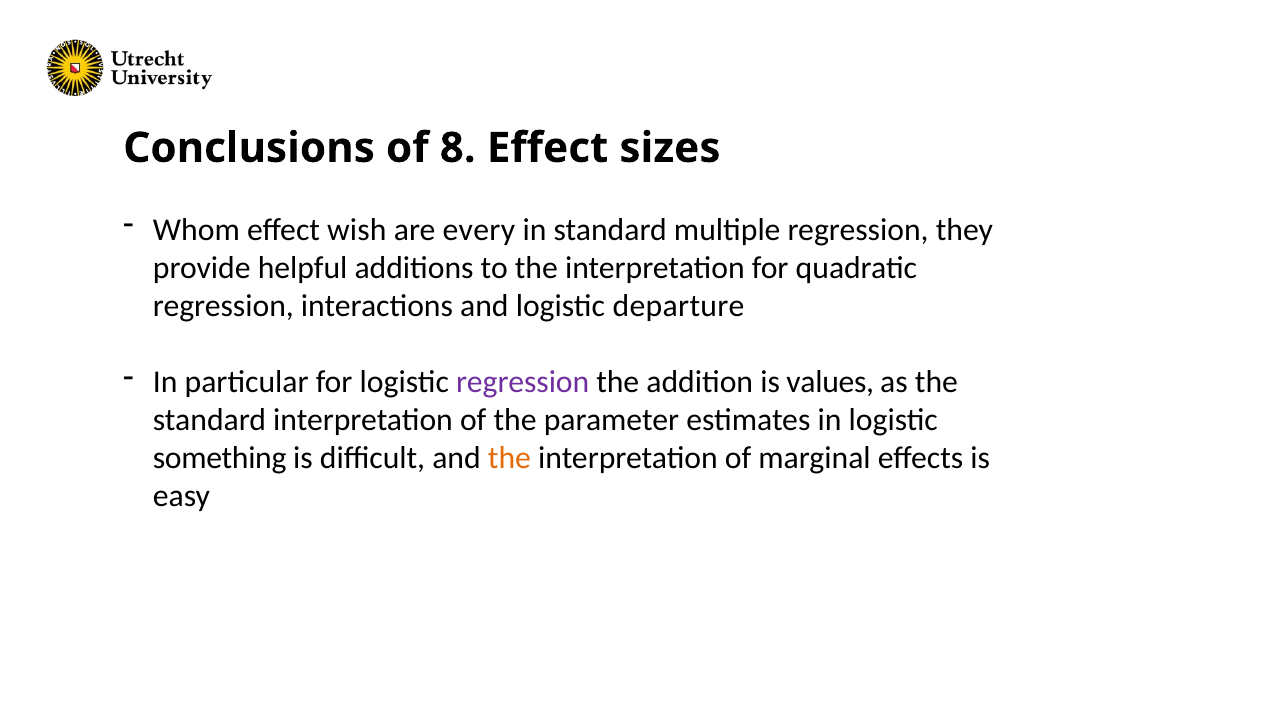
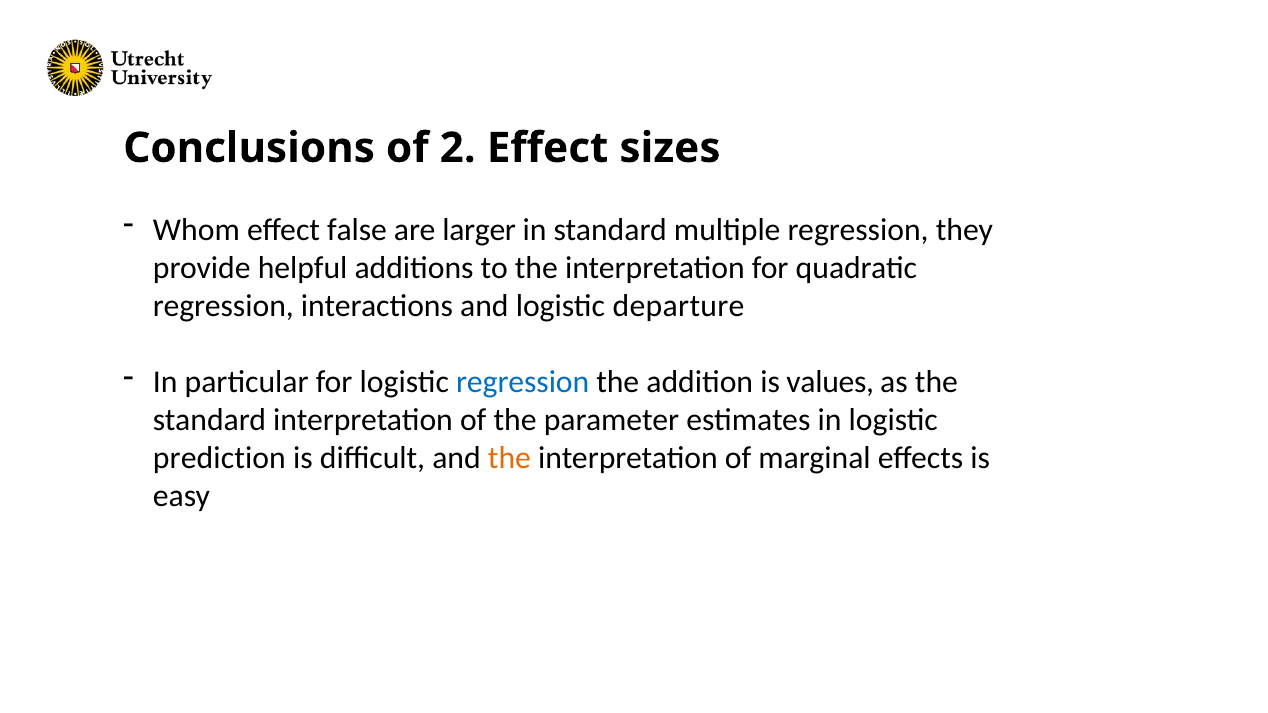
8: 8 -> 2 (458, 148)
wish: wish -> false (357, 230)
every: every -> larger (479, 230)
regression colour: purple -> blue (523, 382)
something: something -> prediction (219, 458)
